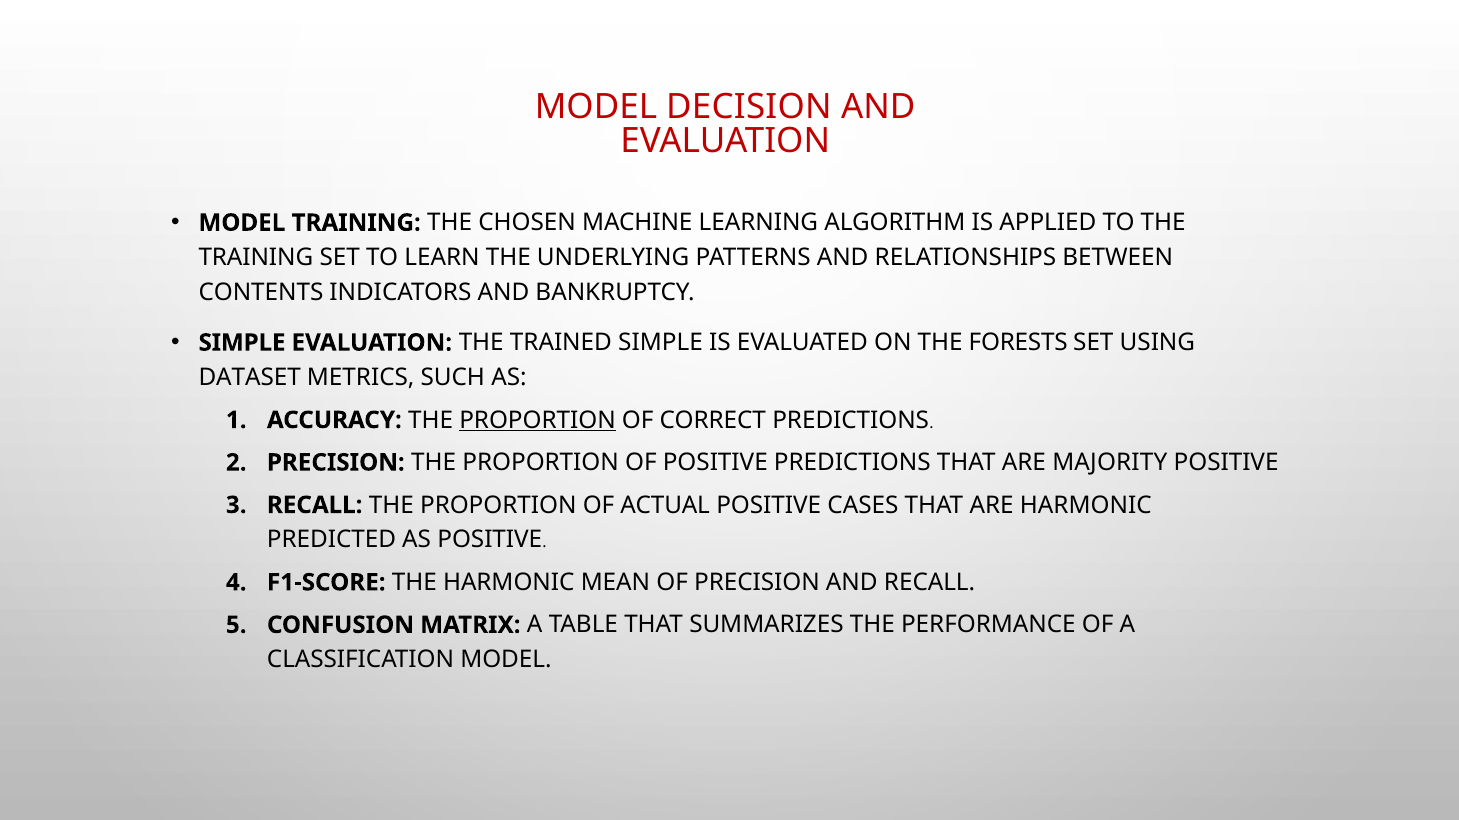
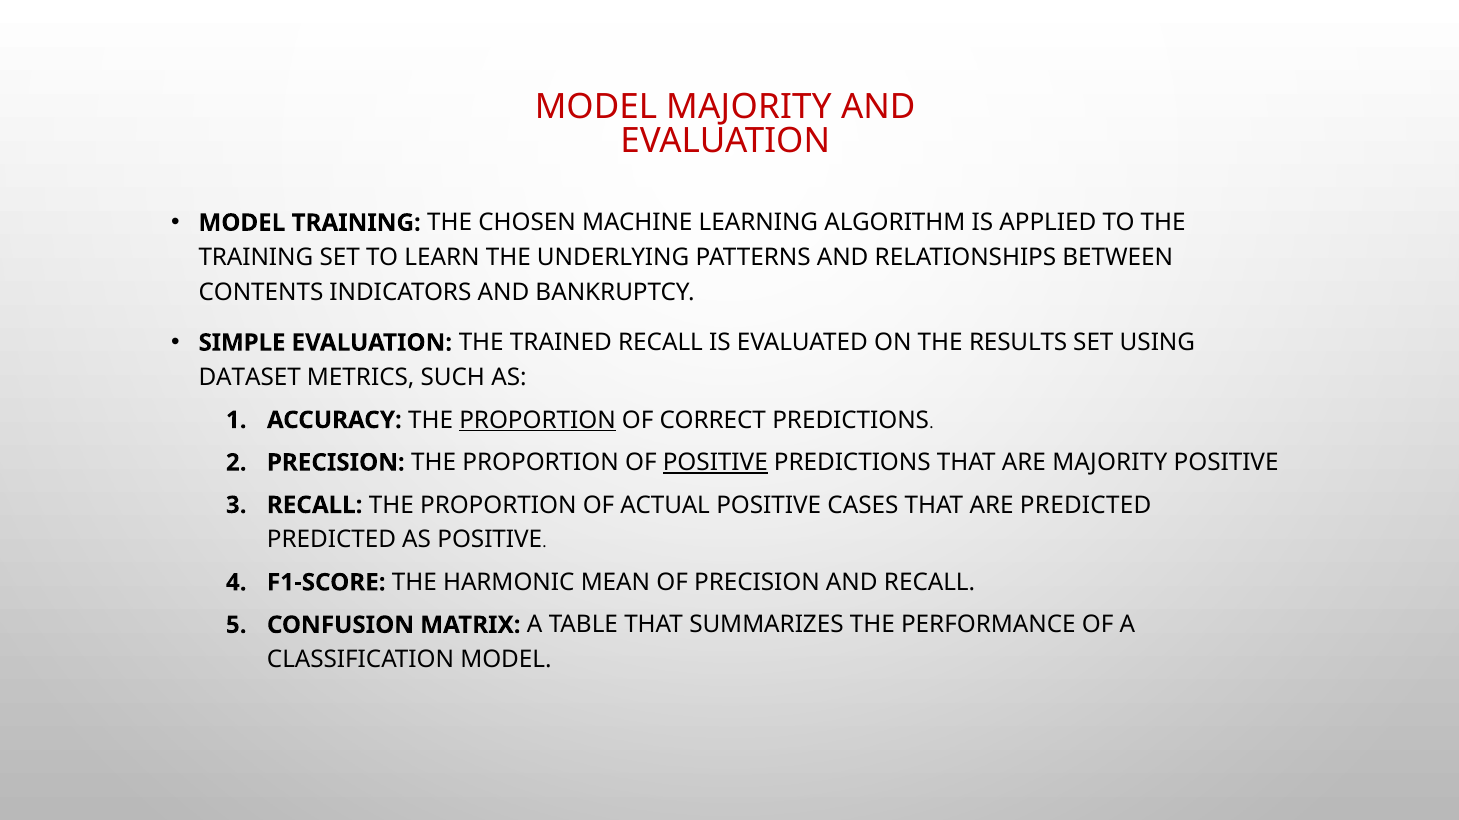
MODEL DECISION: DECISION -> MAJORITY (749, 108)
TRAINED SIMPLE: SIMPLE -> RECALL (661, 343)
FORESTS: FORESTS -> RESULTS (1018, 343)
POSITIVE underline: none -> present (715, 463)
ARE HARMONIC: HARMONIC -> PREDICTED (1086, 505)
